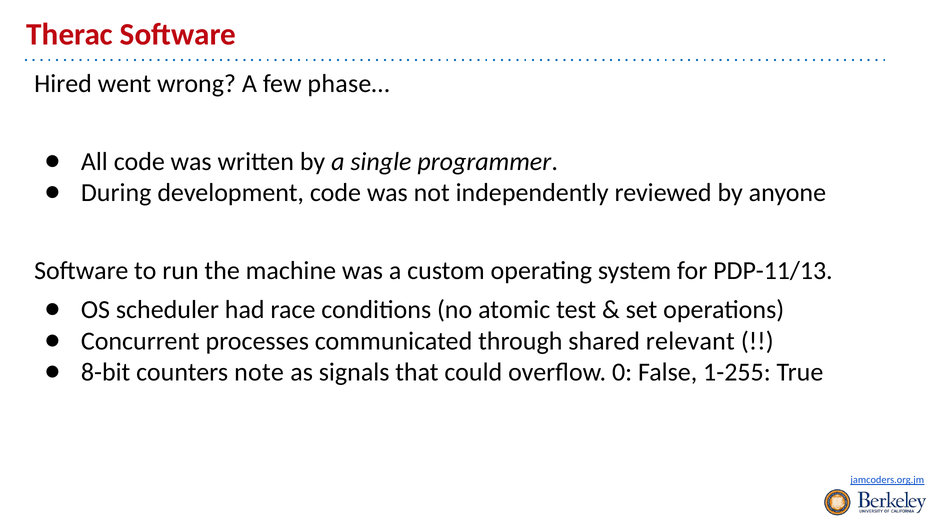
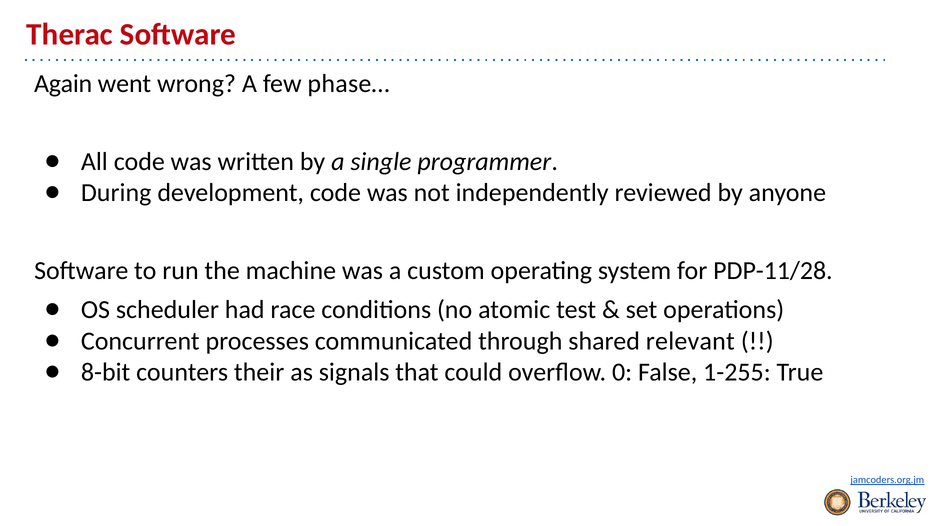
Hired: Hired -> Again (63, 84)
PDP-11/13: PDP-11/13 -> PDP-11/28 (773, 271)
note: note -> their (259, 372)
